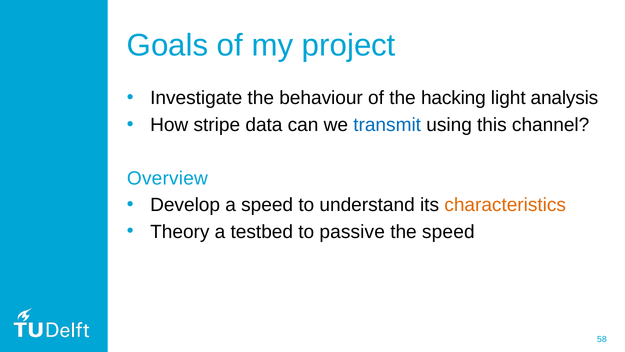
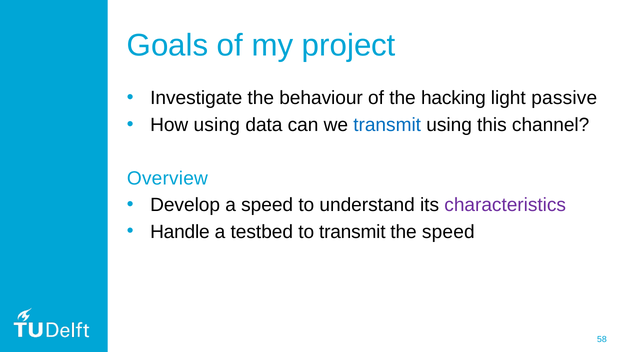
analysis: analysis -> passive (564, 98)
How stripe: stripe -> using (217, 125)
characteristics colour: orange -> purple (505, 205)
Theory: Theory -> Handle (180, 231)
to passive: passive -> transmit (352, 231)
